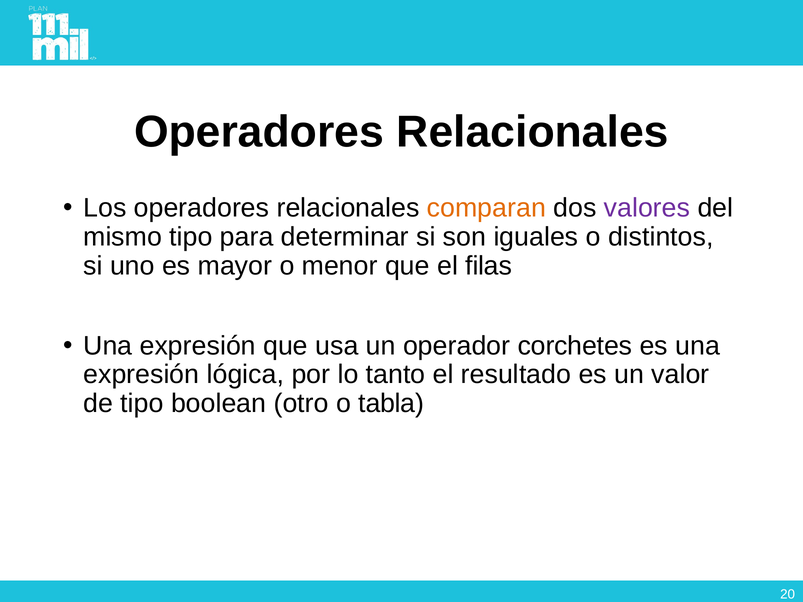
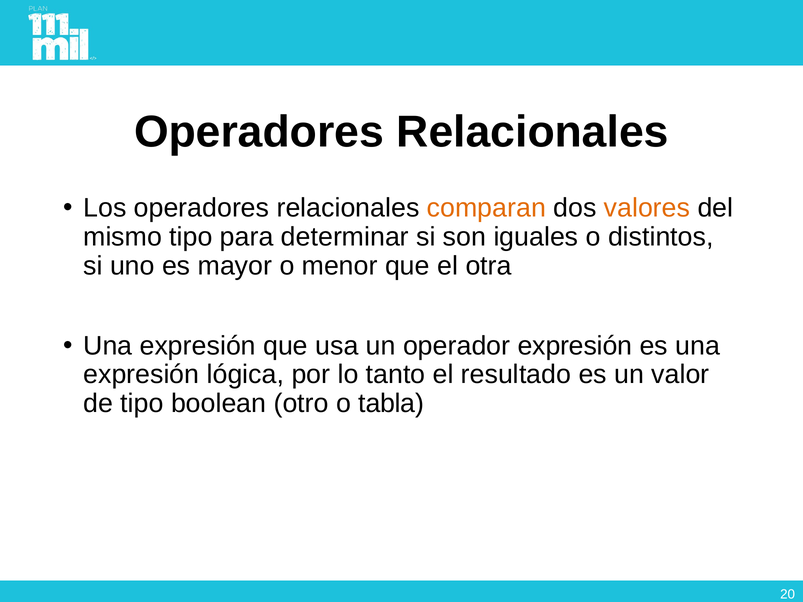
valores colour: purple -> orange (647, 208)
filas: filas -> otra (489, 266)
operador corchetes: corchetes -> expresión (575, 346)
